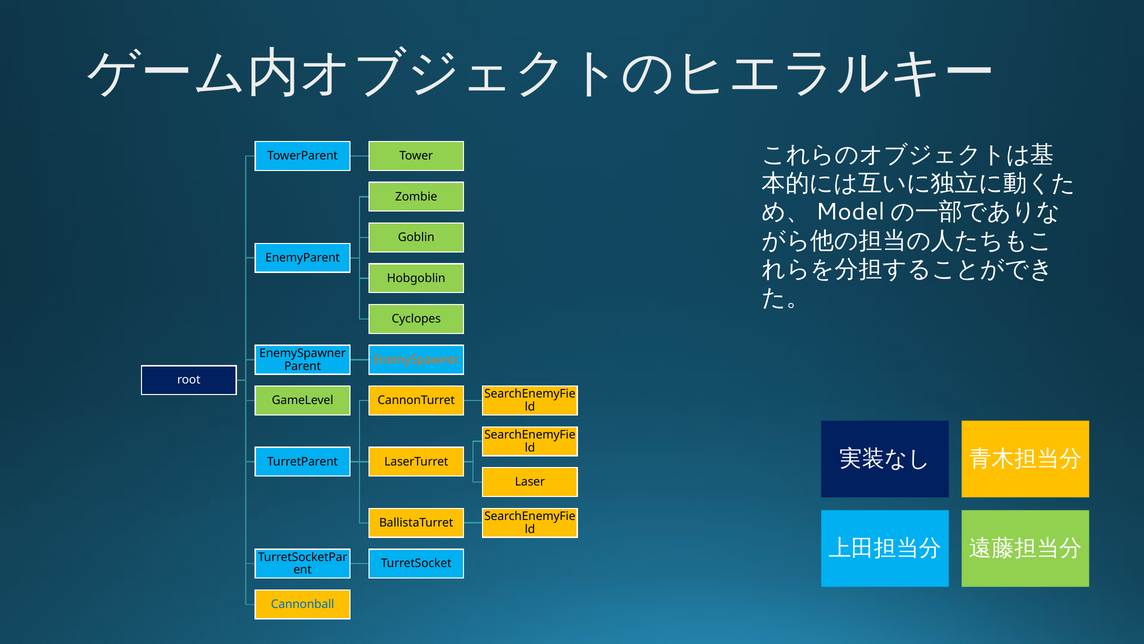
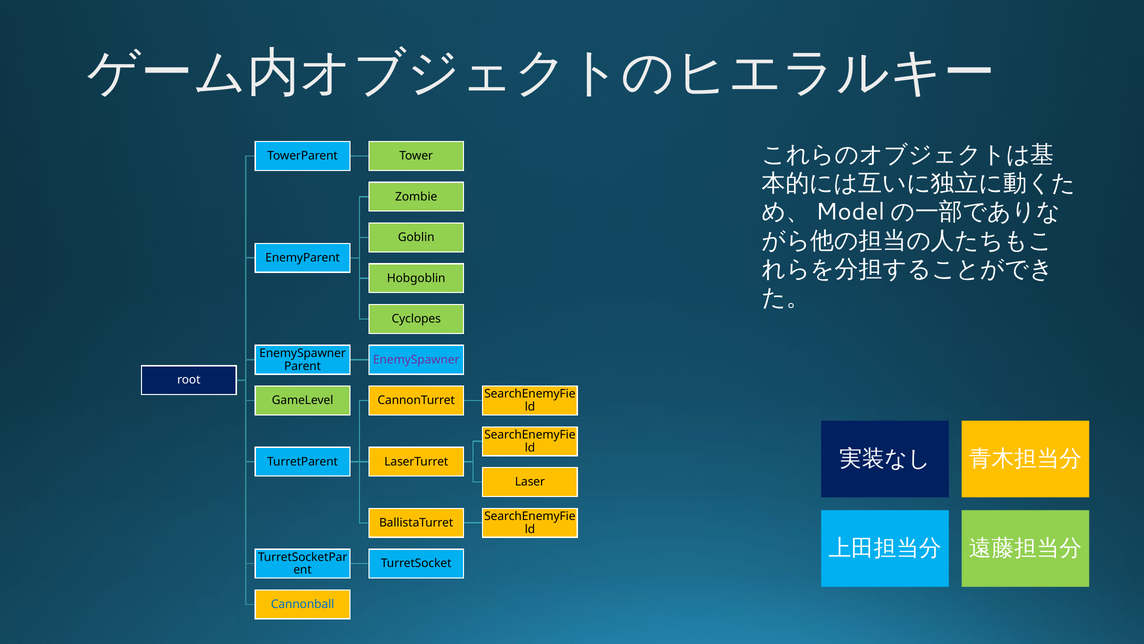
EnemySpawner colour: orange -> purple (416, 359)
